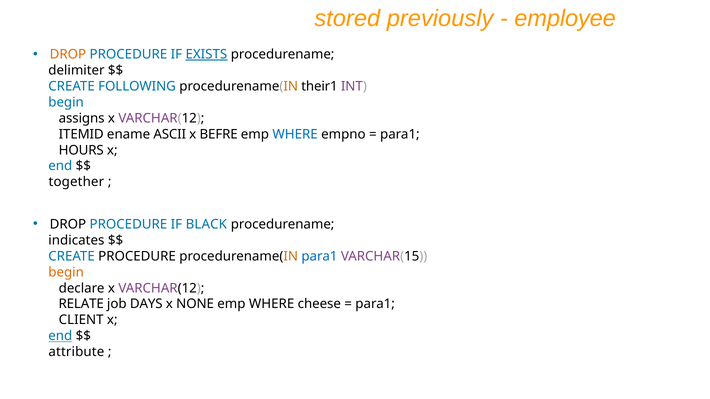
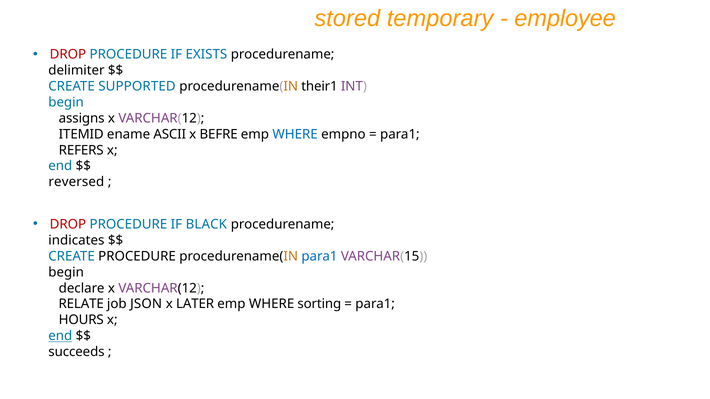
previously: previously -> temporary (440, 18)
DROP colour: orange -> red (68, 54)
EXISTS underline: present -> none (206, 54)
FOLLOWING: FOLLOWING -> SUPPORTED (137, 86)
HOURS: HOURS -> REFERS (81, 150)
together: together -> reversed (76, 182)
DROP colour: black -> red (68, 225)
begin colour: orange -> black (66, 272)
DAYS: DAYS -> JSON (146, 304)
NONE: NONE -> LATER (195, 304)
cheese: cheese -> sorting (319, 304)
CLIENT: CLIENT -> HOURS (81, 320)
attribute: attribute -> succeeds (76, 352)
